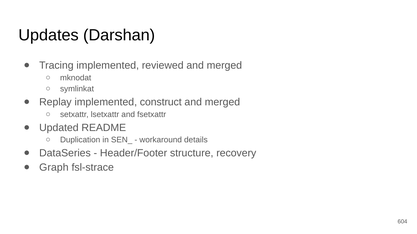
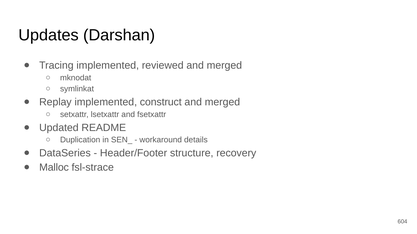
Graph: Graph -> Malloc (54, 168)
